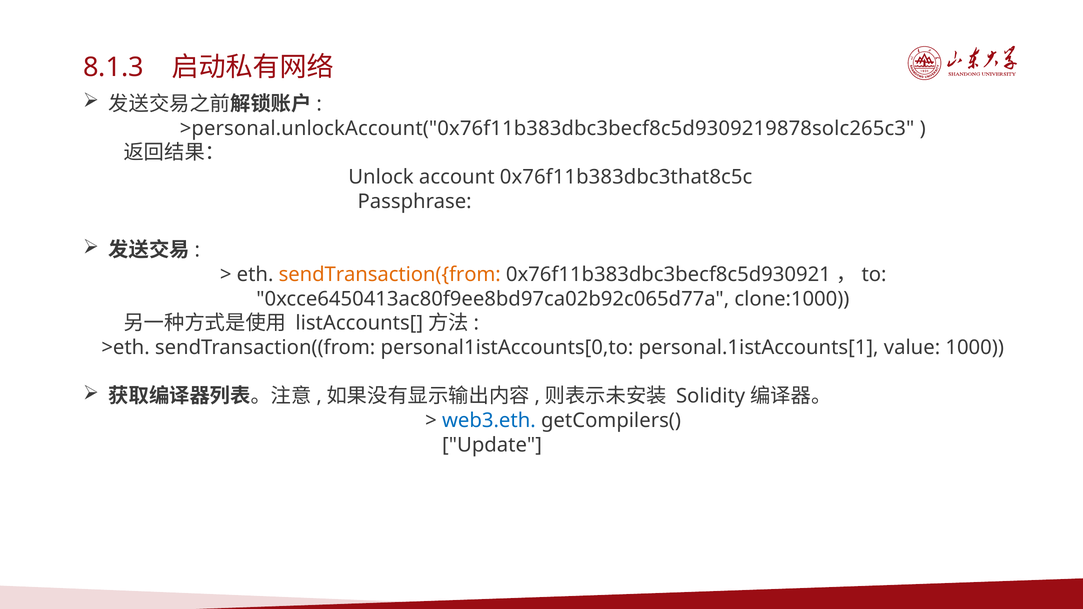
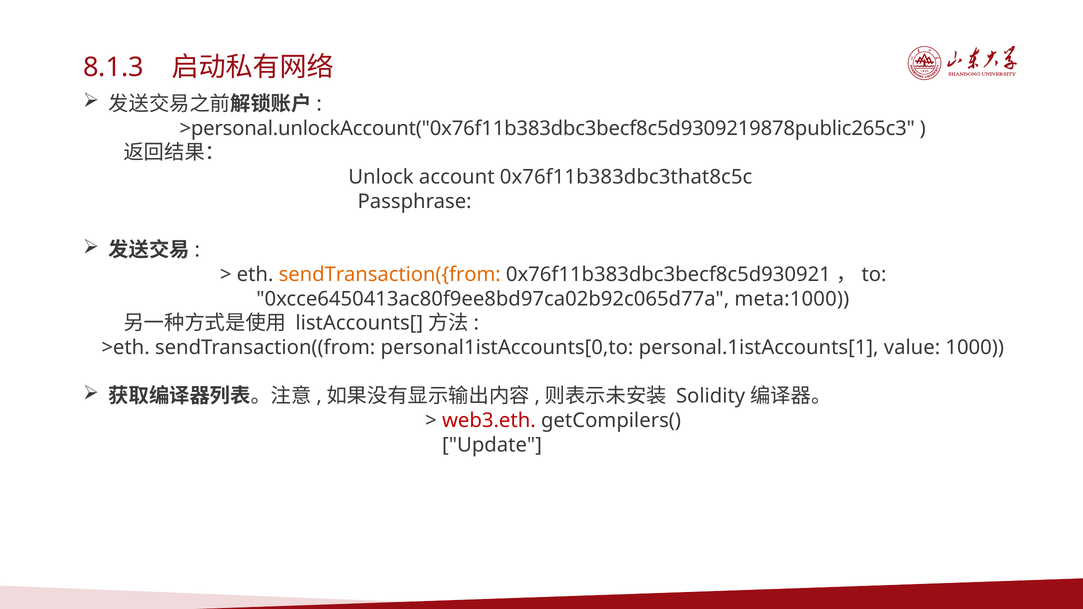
>personal.unlockAccount("0x76f11b383dbc3becf8c5d9309219878solc265c3: >personal.unlockAccount("0x76f11b383dbc3becf8c5d9309219878solc265c3 -> >personal.unlockAccount("0x76f11b383dbc3becf8c5d9309219878public265c3 (547, 128)
clone:1000: clone:1000 -> meta:1000 (792, 299)
web3.eth colour: blue -> red (489, 421)
